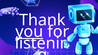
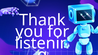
you underline: present -> none (29, 32)
